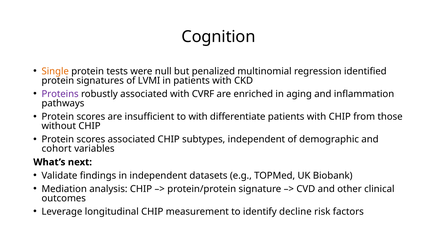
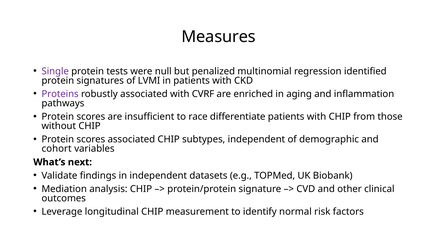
Cognition: Cognition -> Measures (219, 37)
Single colour: orange -> purple (55, 71)
to with: with -> race (198, 117)
decline: decline -> normal (295, 211)
